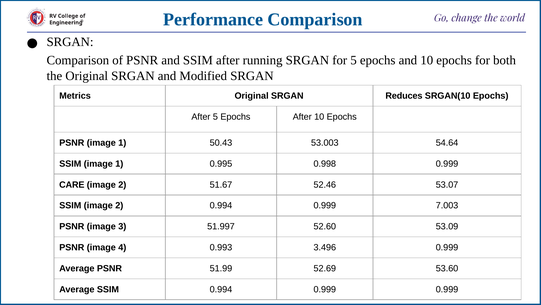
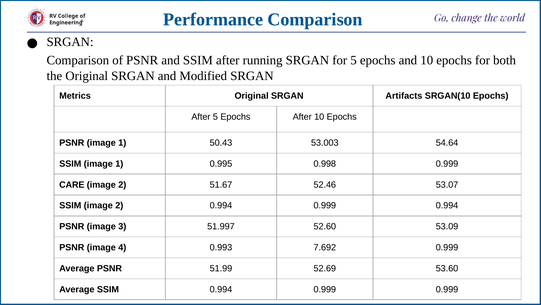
Reduces: Reduces -> Artifacts (404, 96)
0.999 7.003: 7.003 -> 0.994 (447, 205)
3.496: 3.496 -> 7.692 (325, 247)
